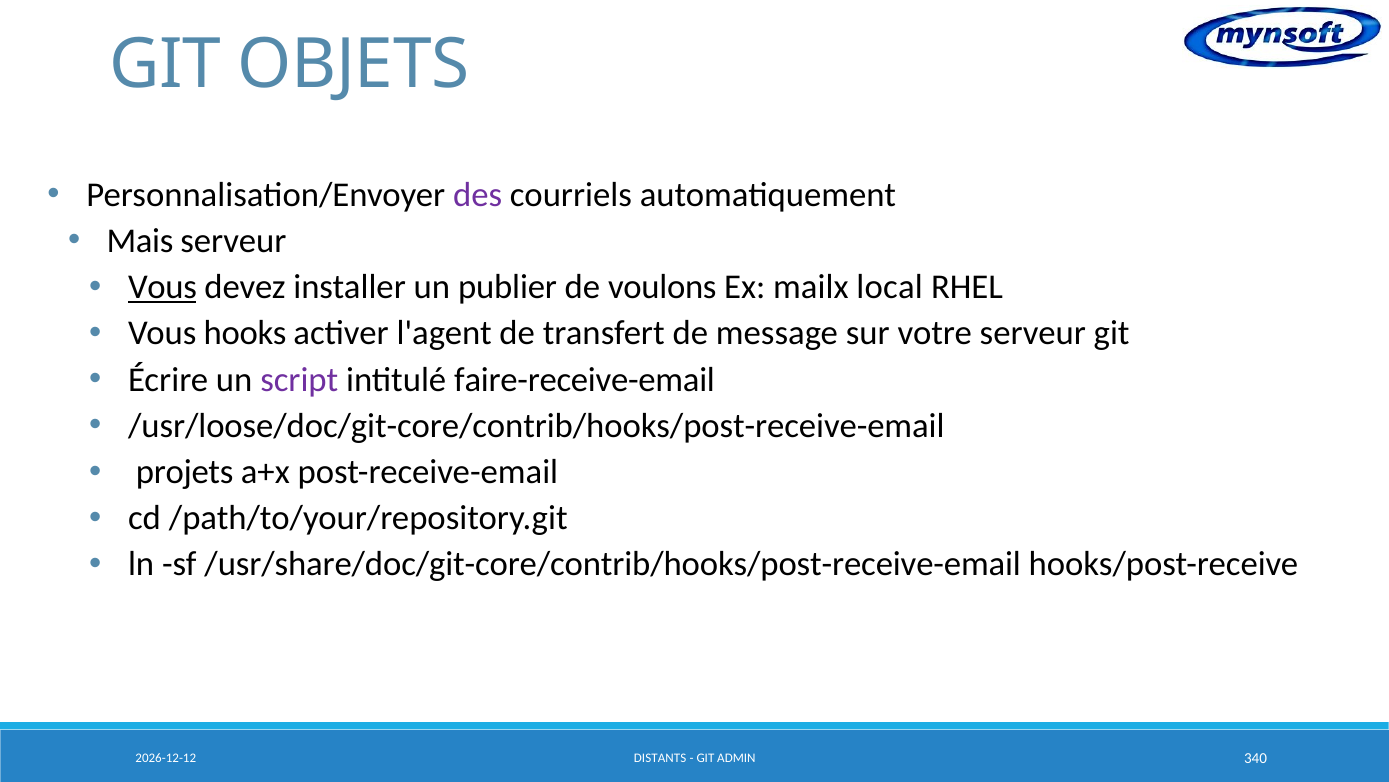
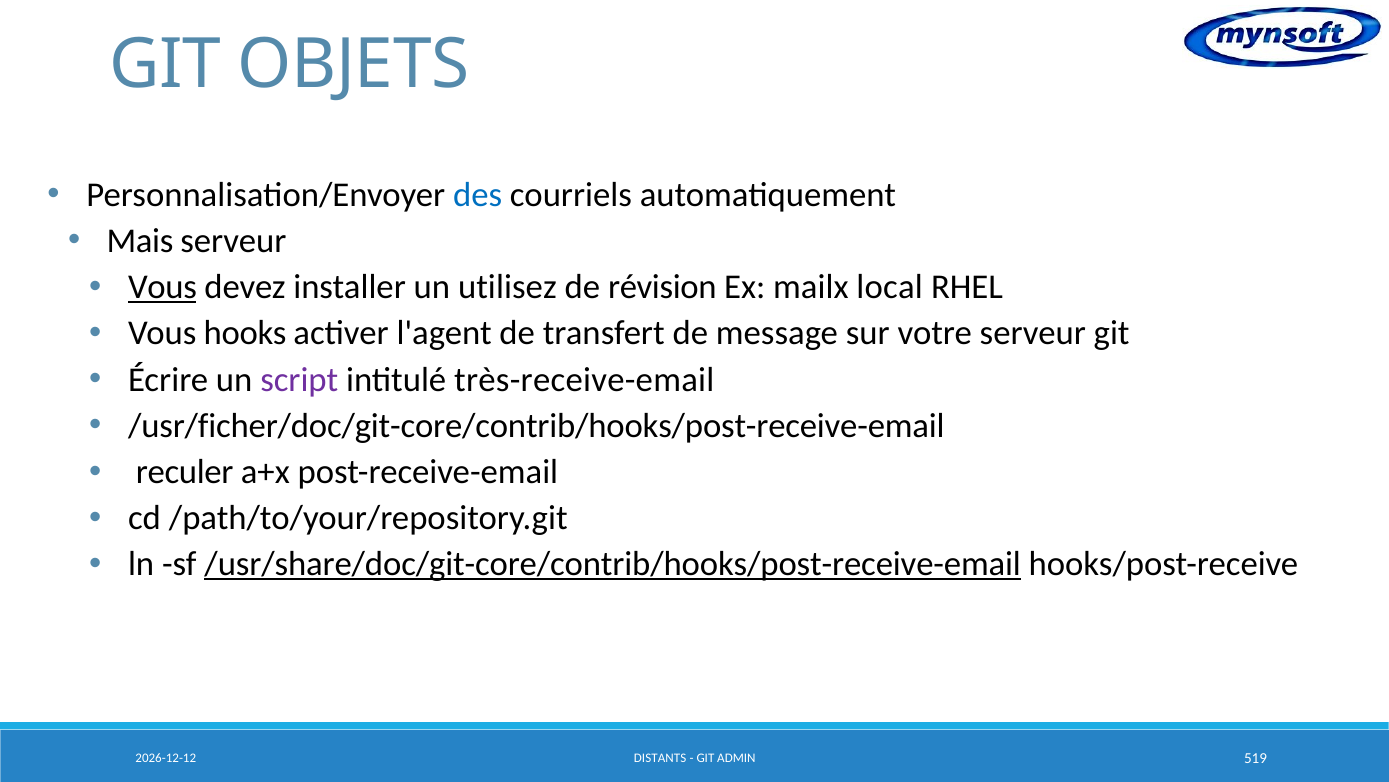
des colour: purple -> blue (478, 194)
publier: publier -> utilisez (507, 287)
voulons: voulons -> révision (662, 287)
faire-receive-email: faire-receive-email -> très-receive-email (584, 379)
/usr/loose/doc/git-core/contrib/hooks/post-receive-email: /usr/loose/doc/git-core/contrib/hooks/post-receive-email -> /usr/ficher/doc/git-core/contrib/hooks/post-receive-email (536, 425)
projets: projets -> reculer (185, 472)
/usr/share/doc/git-core/contrib/hooks/post-receive-email underline: none -> present (613, 564)
340: 340 -> 519 (1256, 758)
